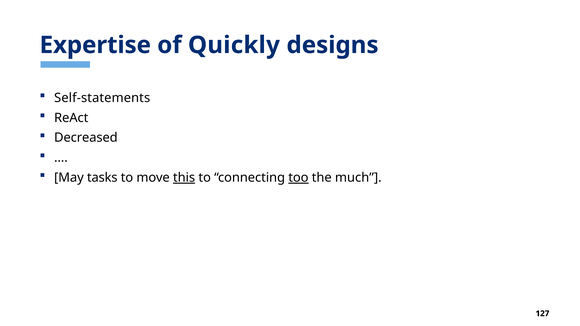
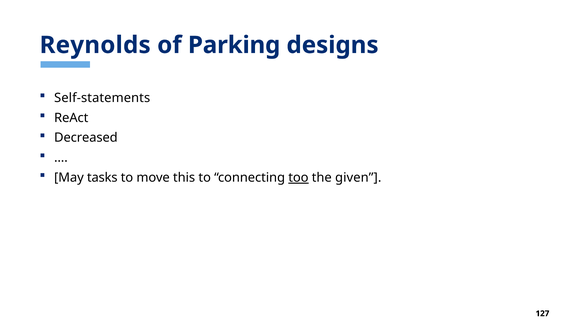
Expertise: Expertise -> Reynolds (95, 45)
Quickly: Quickly -> Parking (234, 45)
this underline: present -> none (184, 178)
much: much -> given (358, 178)
